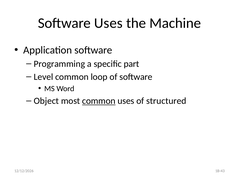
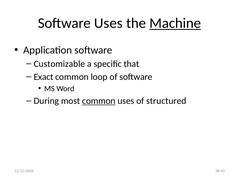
Machine underline: none -> present (175, 23)
Programming: Programming -> Customizable (59, 64)
part: part -> that (131, 64)
Level: Level -> Exact (44, 77)
Object: Object -> During (46, 101)
